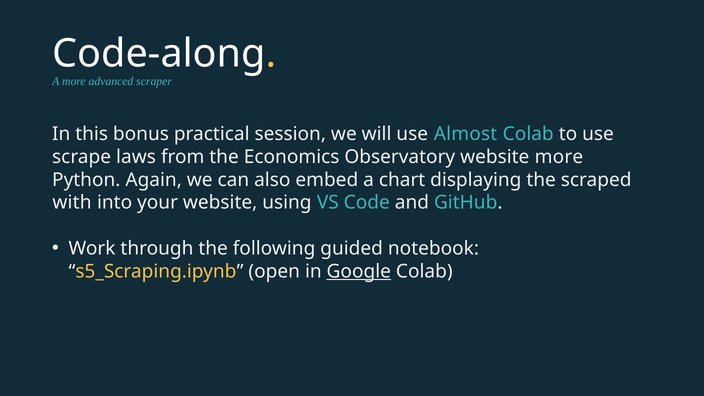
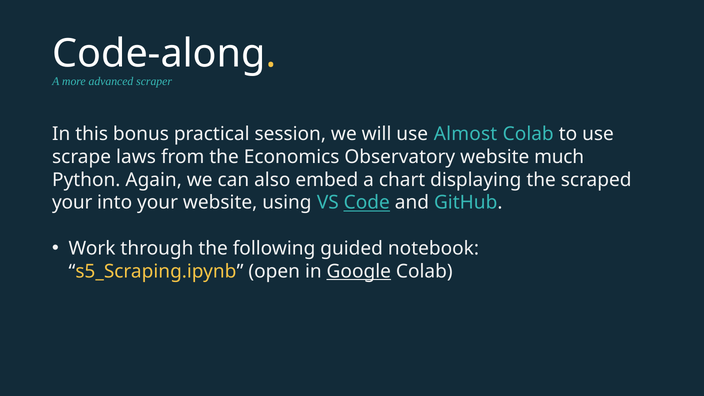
website more: more -> much (559, 157)
with: with -> your (72, 203)
Code underline: none -> present (367, 203)
